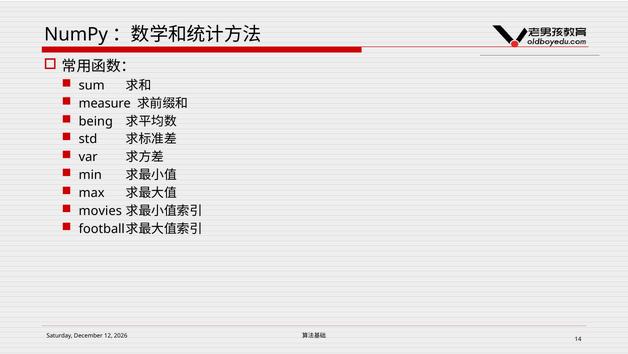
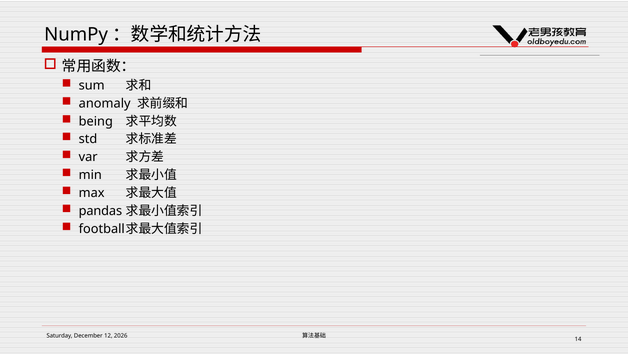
measure: measure -> anomaly (105, 103)
movies: movies -> pandas (100, 210)
